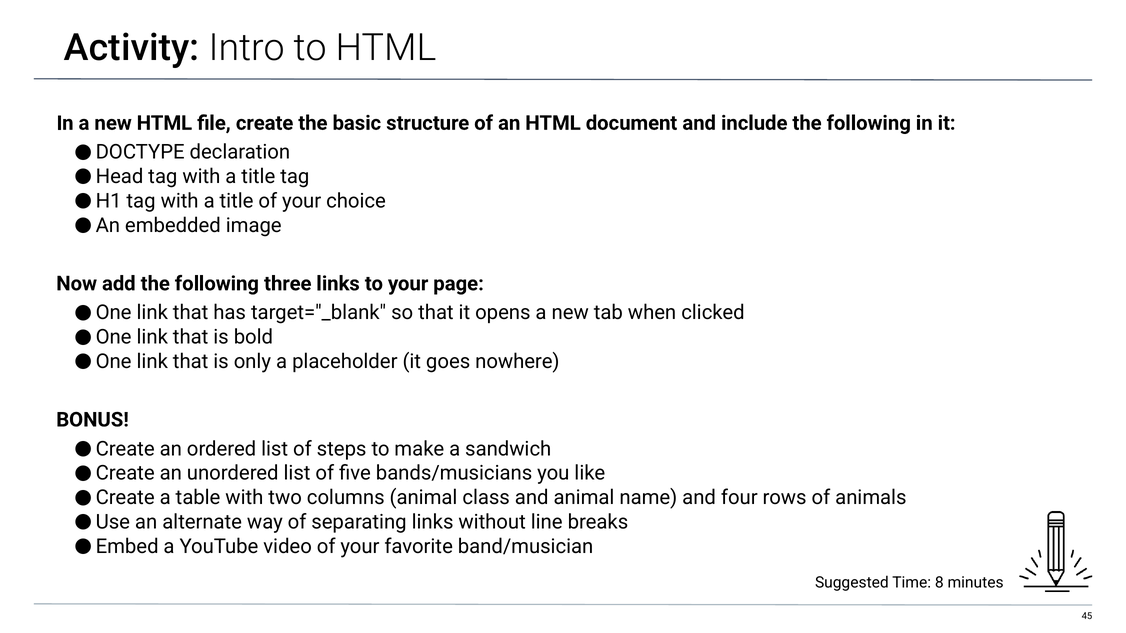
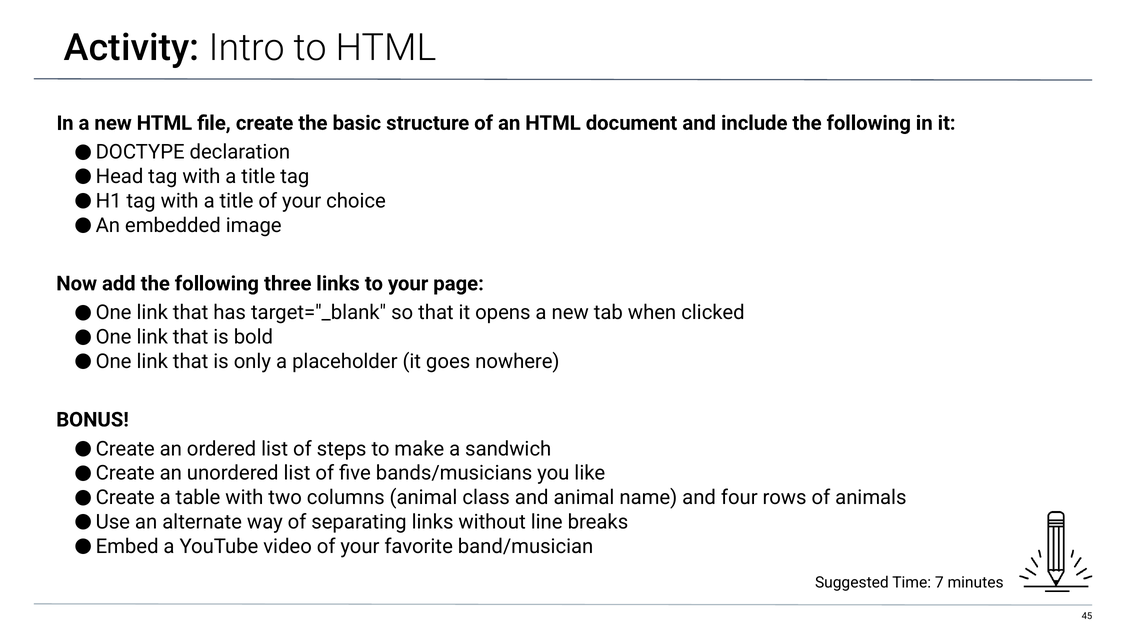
8: 8 -> 7 (939, 583)
